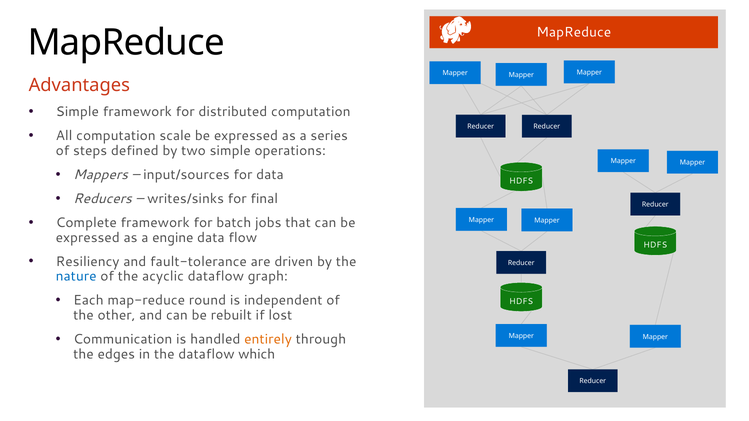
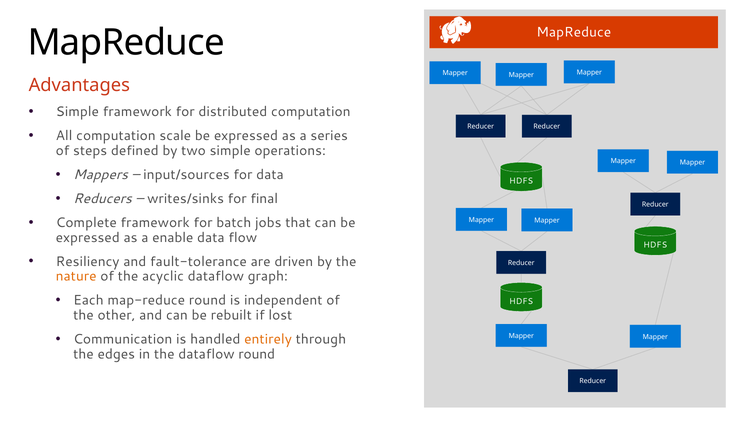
engine: engine -> enable (173, 238)
nature colour: blue -> orange (76, 276)
dataflow which: which -> round (257, 354)
